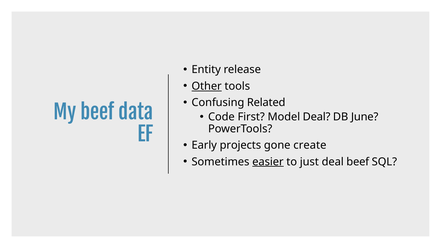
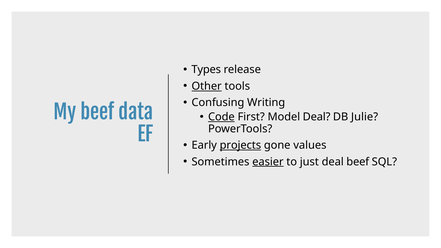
Entity: Entity -> Types (206, 70)
Related: Related -> Writing (266, 103)
Code underline: none -> present (221, 117)
June: June -> Julie (365, 117)
projects underline: none -> present (240, 145)
create: create -> values (310, 145)
